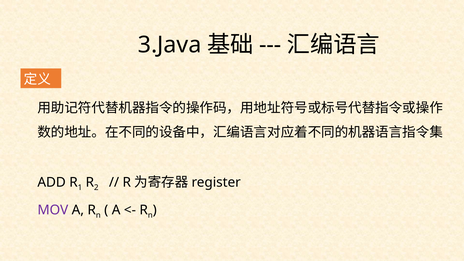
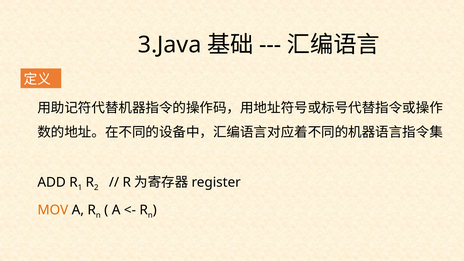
MOV colour: purple -> orange (53, 210)
